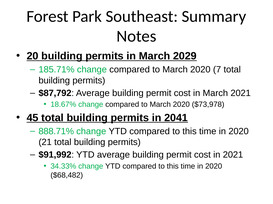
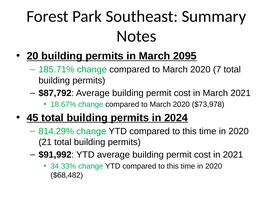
2029: 2029 -> 2095 (185, 56)
2041: 2041 -> 2024 (176, 118)
888.71%: 888.71% -> 814.29% (56, 132)
